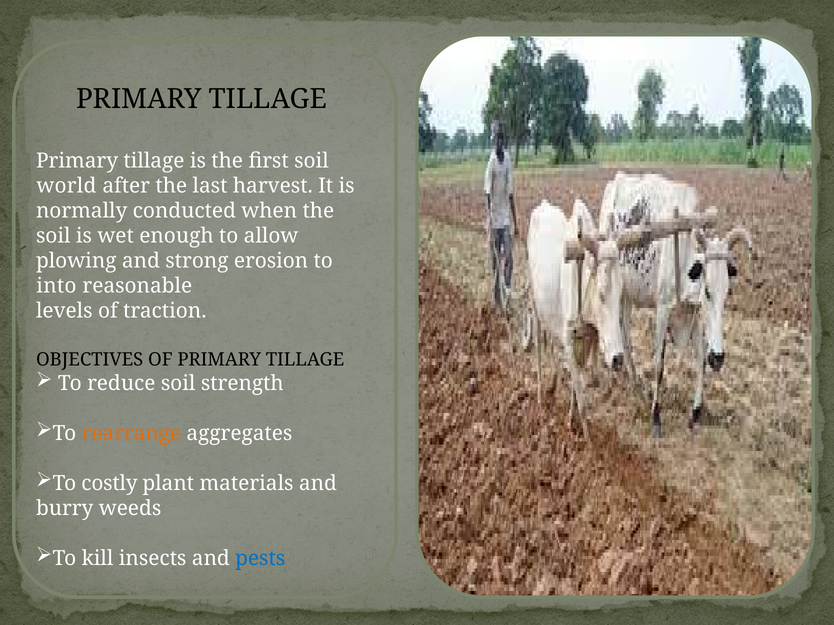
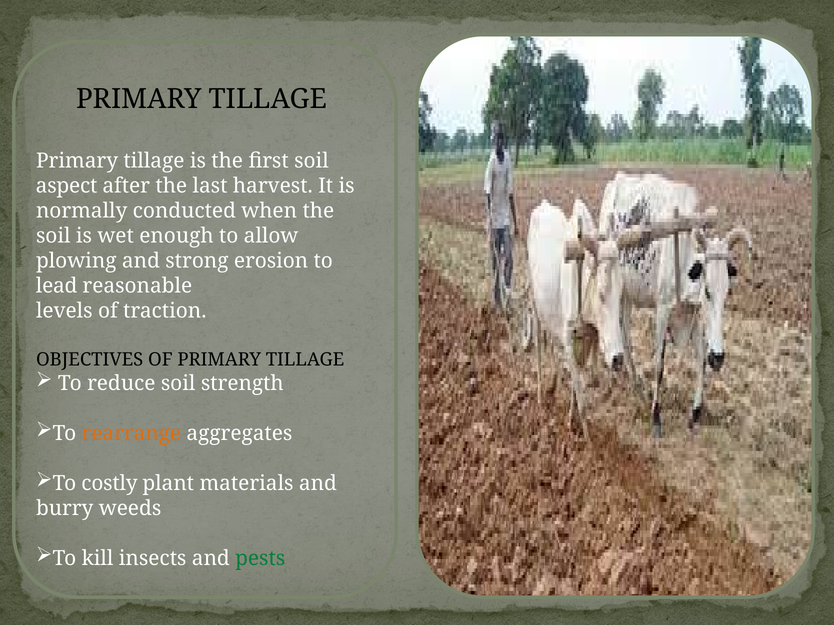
world: world -> aspect (67, 186)
into: into -> lead (57, 286)
pests colour: blue -> green (260, 559)
